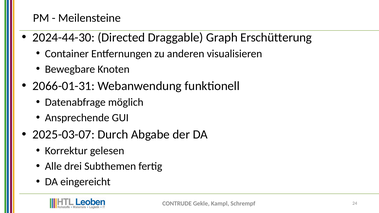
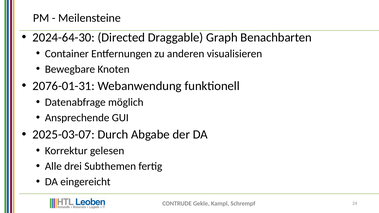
2024-44-30: 2024-44-30 -> 2024-64-30 (64, 37)
Erschütterung: Erschütterung -> Benachbarten (276, 37)
2066-01-31: 2066-01-31 -> 2076-01-31 (64, 86)
